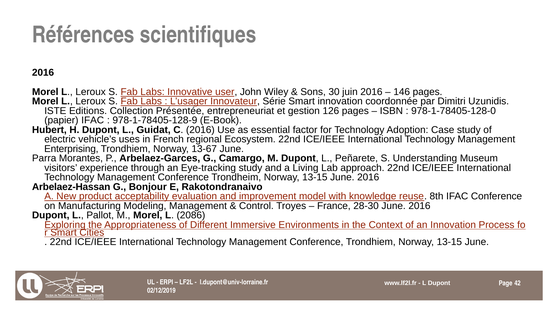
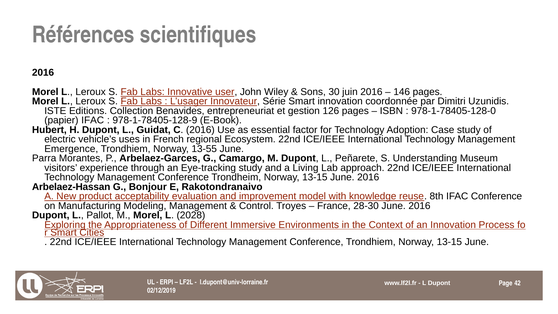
Présentée: Présentée -> Benavides (180, 111)
Enterprising: Enterprising -> Emergence (71, 149)
13-67: 13-67 -> 13-55 (204, 149)
2086: 2086 -> 2028 (191, 215)
